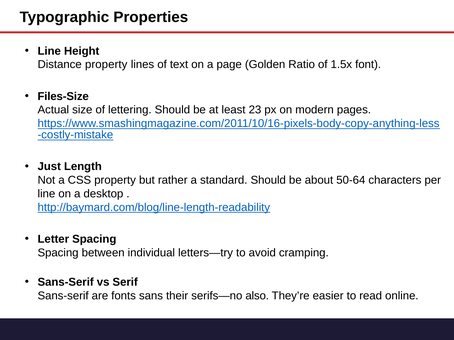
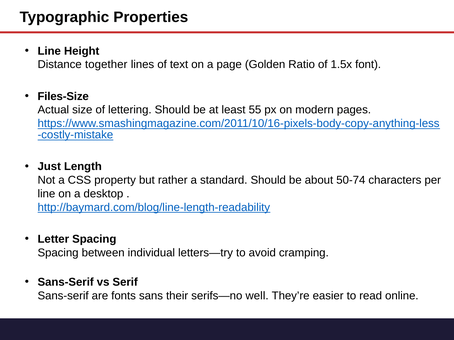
Distance property: property -> together (106, 65)
23: 23 -> 55 (255, 110)
50-64: 50-64 -> 50-74 (351, 180)
also: also -> well (257, 296)
